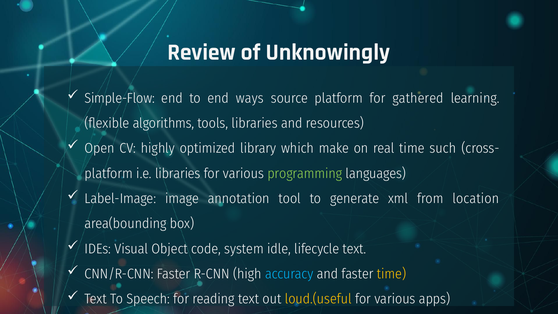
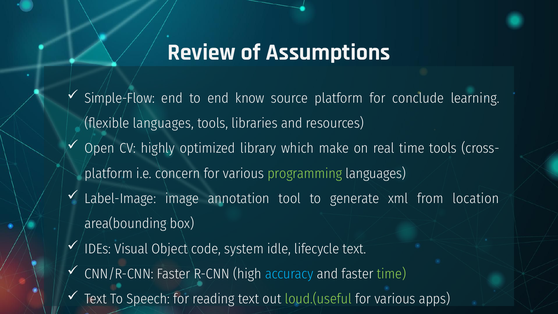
Unknowingly: Unknowingly -> Assumptions (328, 52)
ways: ways -> know (250, 98)
gathered: gathered -> conclude (418, 98)
algorithms: algorithms -> languages (163, 123)
time such: such -> tools (443, 148)
i.e libraries: libraries -> concern (178, 173)
time colour: yellow -> light green (392, 274)
loud.(useful colour: yellow -> light green (318, 299)
